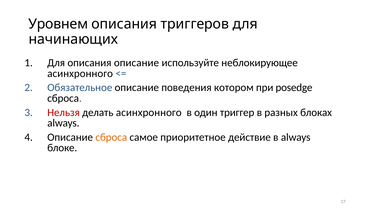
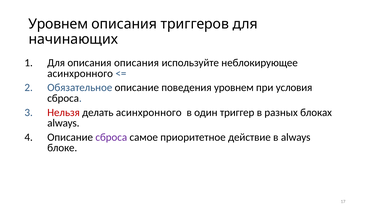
описания описание: описание -> описания (136, 63)
поведения котором: котором -> уровнем (234, 87)
posedge: posedge -> условия (294, 87)
сброса colour: orange -> purple (111, 137)
